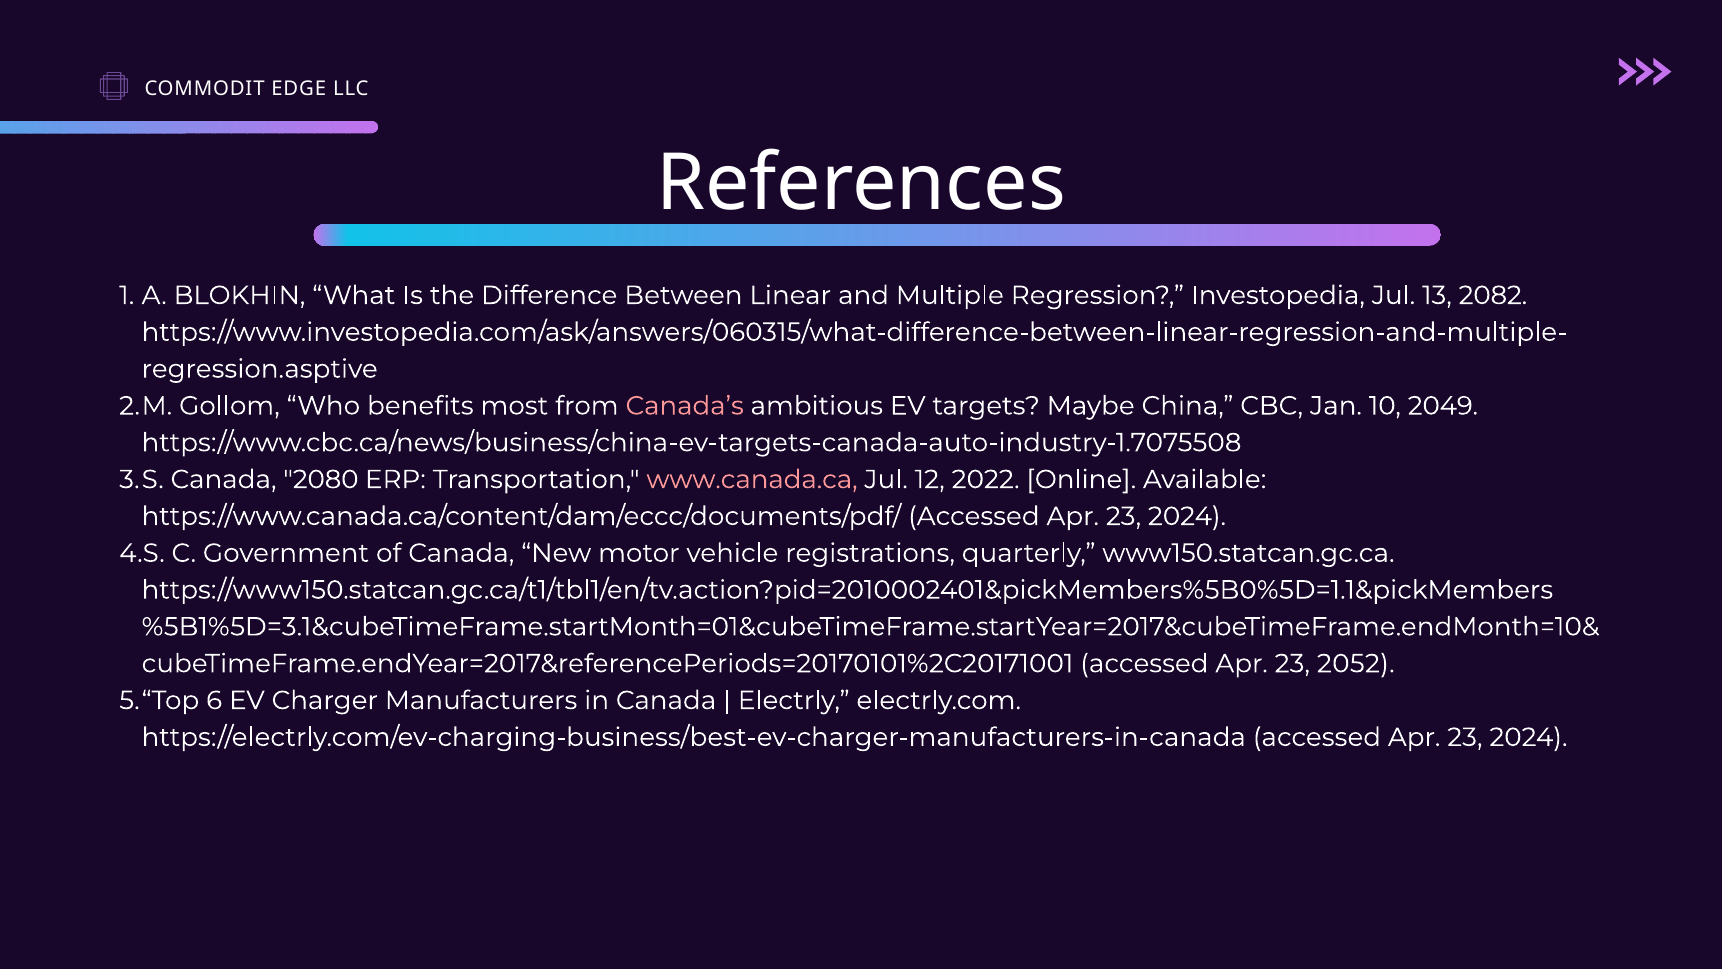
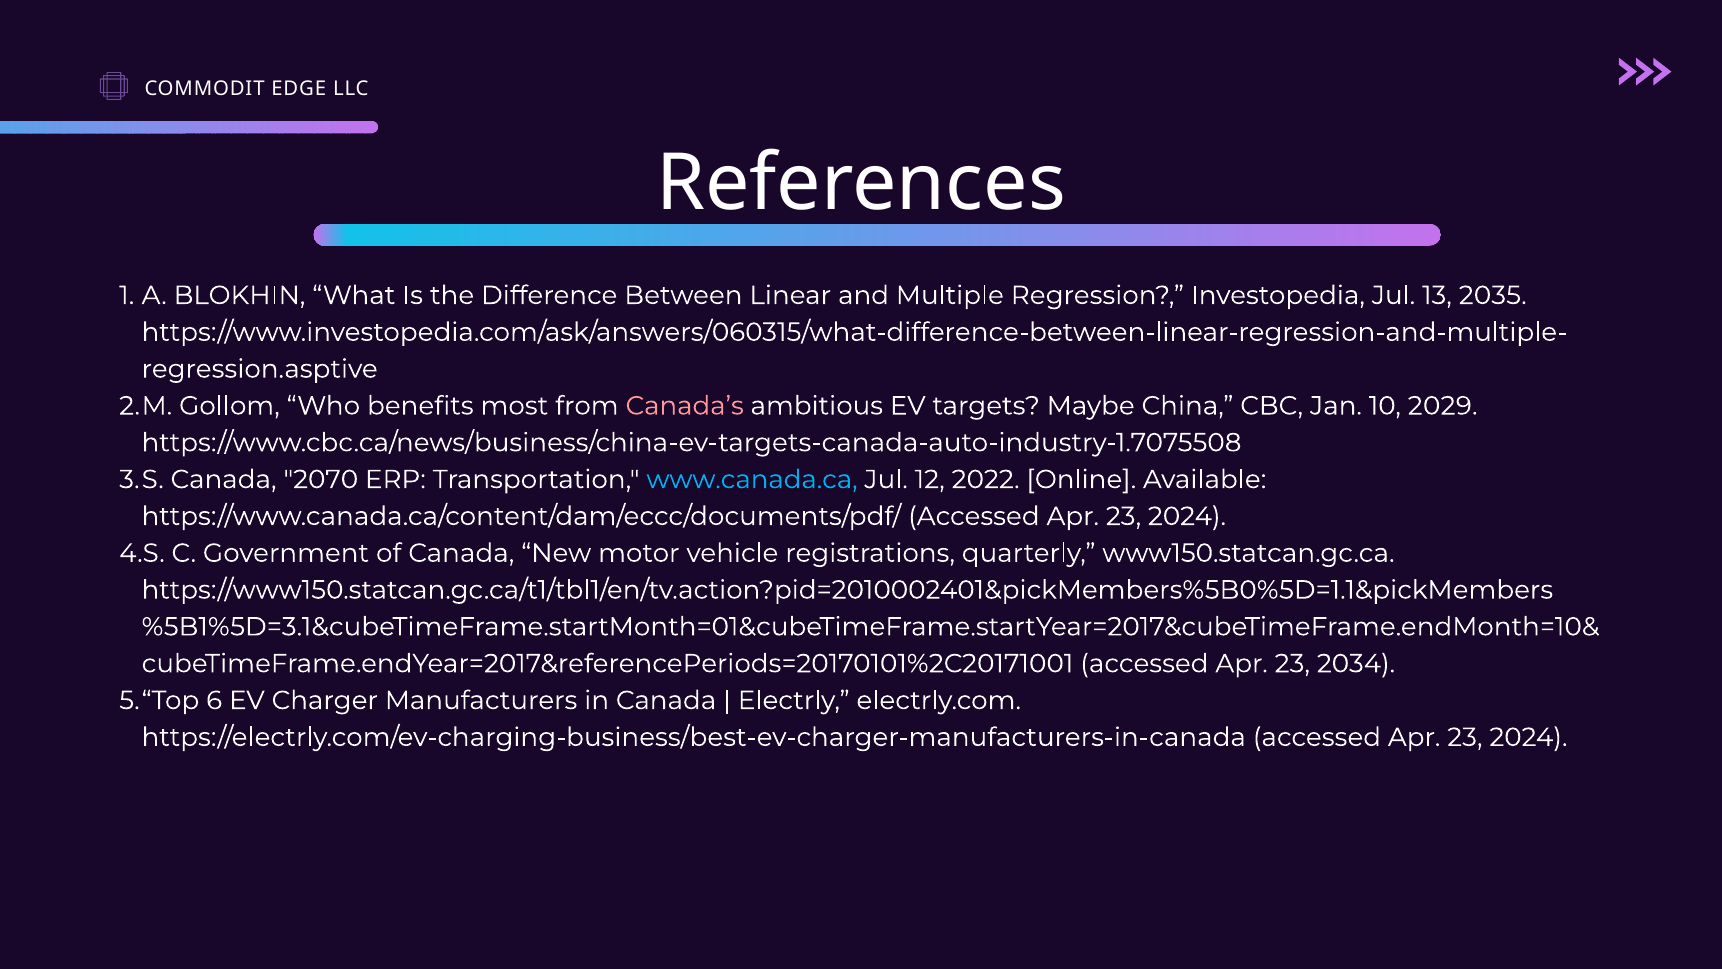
2082: 2082 -> 2035 (1493, 295)
2049: 2049 -> 2029 (1443, 406)
2080: 2080 -> 2070 (321, 479)
www.canada.ca colour: pink -> light blue (752, 479)
2052: 2052 -> 2034 (1356, 663)
